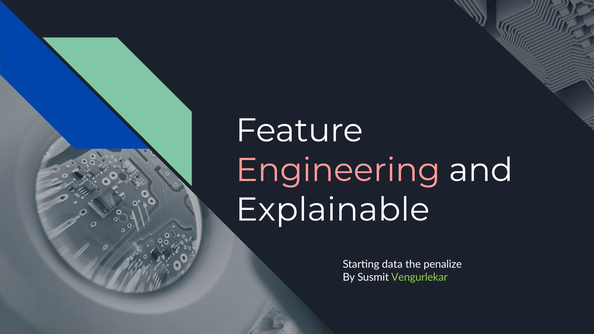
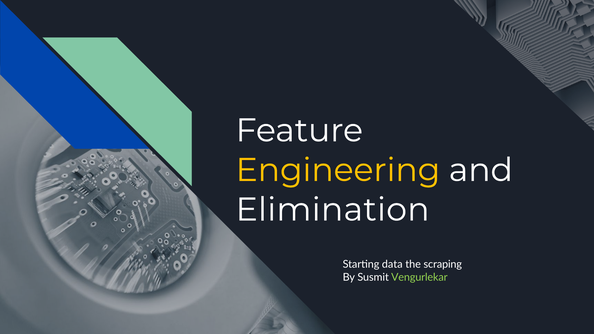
Engineering colour: pink -> yellow (338, 170)
Explainable: Explainable -> Elimination (333, 210)
penalize: penalize -> scraping (443, 265)
